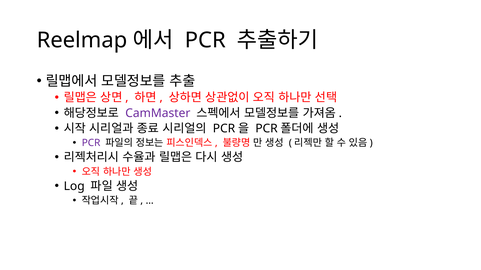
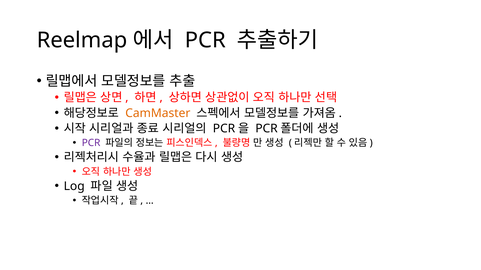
CamMaster colour: purple -> orange (158, 113)
